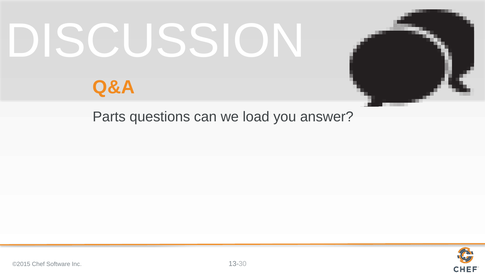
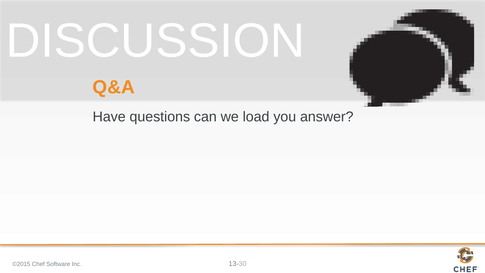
Parts: Parts -> Have (109, 117)
